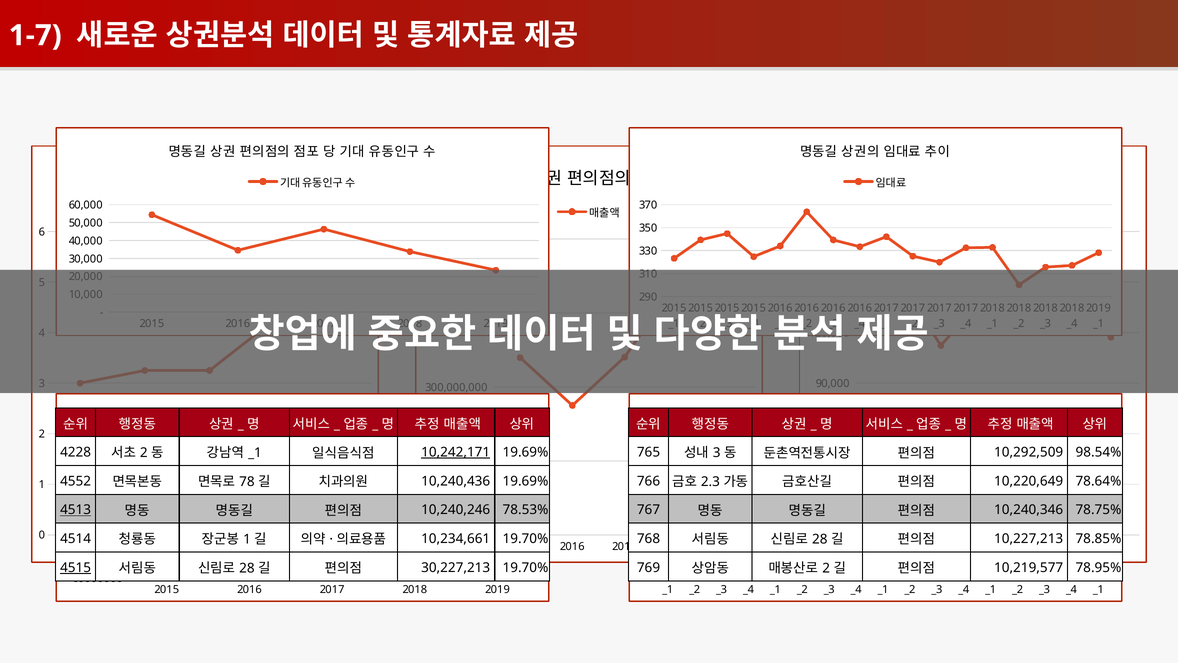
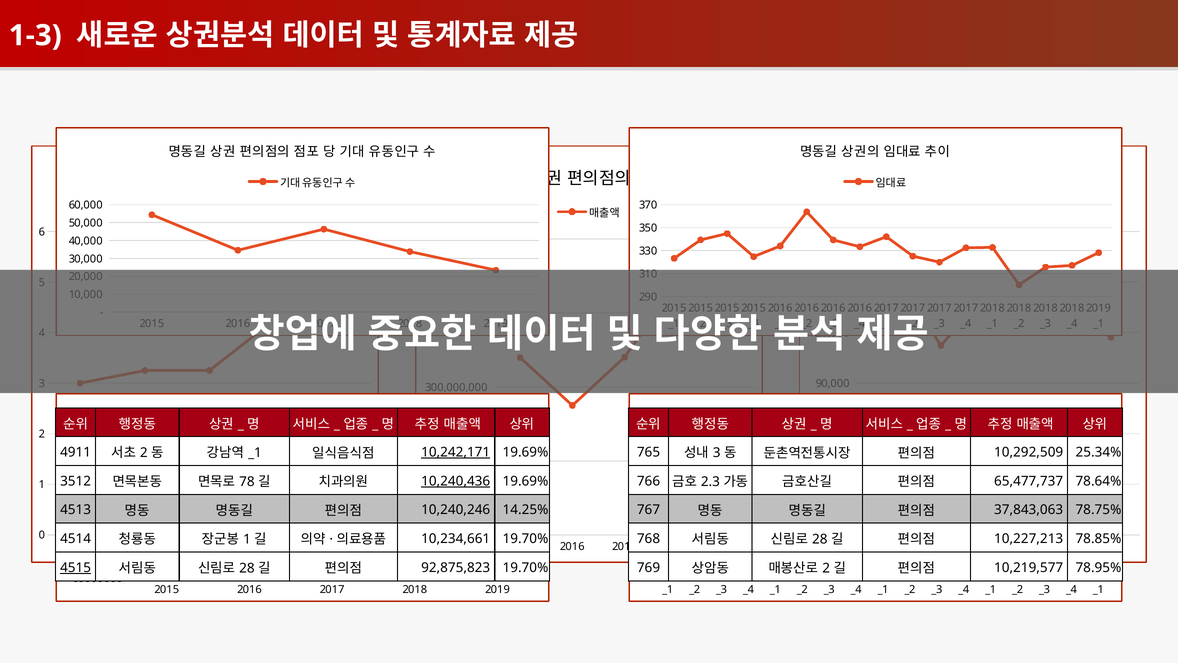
1-7: 1-7 -> 1-3 (35, 35)
4228: 4228 -> 4911 (76, 452)
98.54%: 98.54% -> 25.34% (1098, 452)
4552: 4552 -> 3512 (76, 481)
10,240,436 underline: none -> present (456, 481)
10,220,649: 10,220,649 -> 65,477,737 (1029, 481)
4513 underline: present -> none (76, 510)
78.53%: 78.53% -> 14.25% (525, 510)
10,240,346: 10,240,346 -> 37,843,063 (1029, 510)
30,227,213: 30,227,213 -> 92,875,823 (456, 567)
